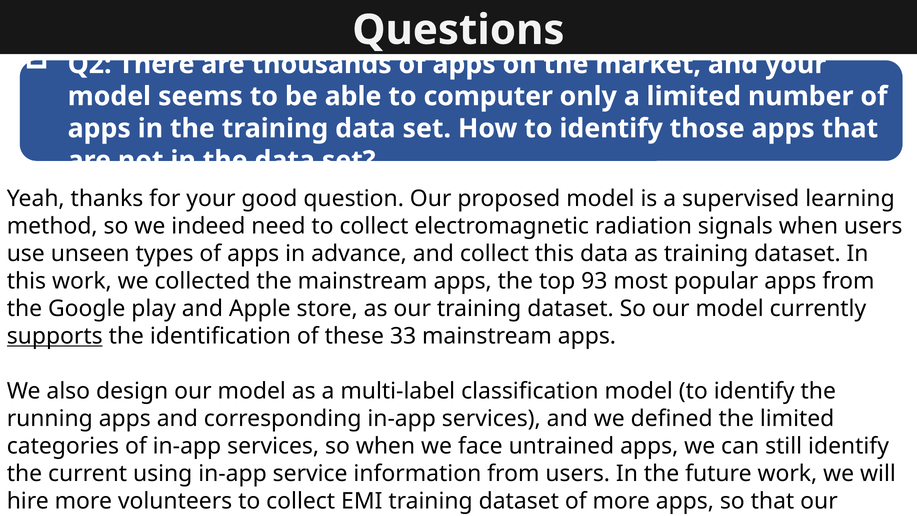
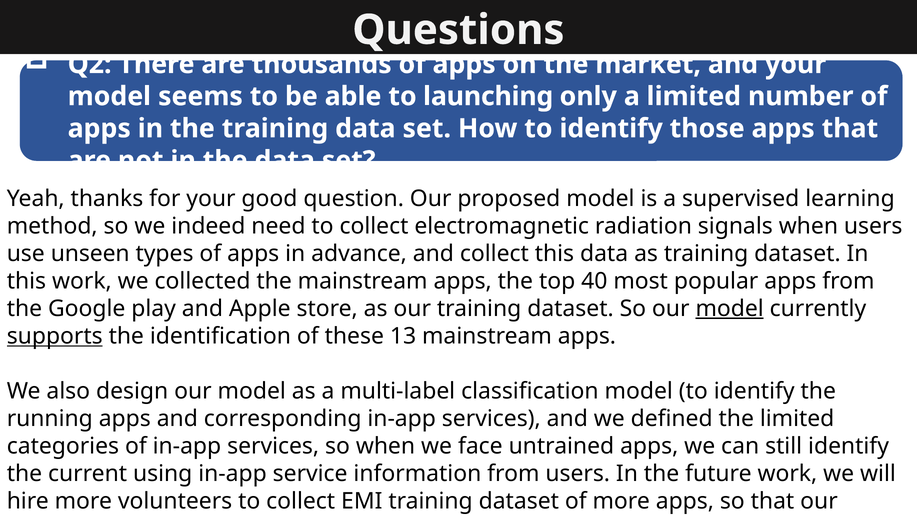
computer: computer -> launching (488, 96)
93: 93 -> 40 (594, 281)
model underline: none -> present (730, 308)
33: 33 -> 13 (403, 336)
